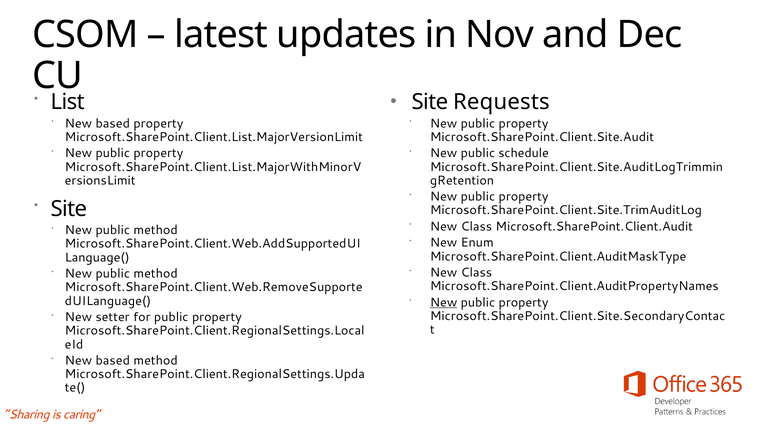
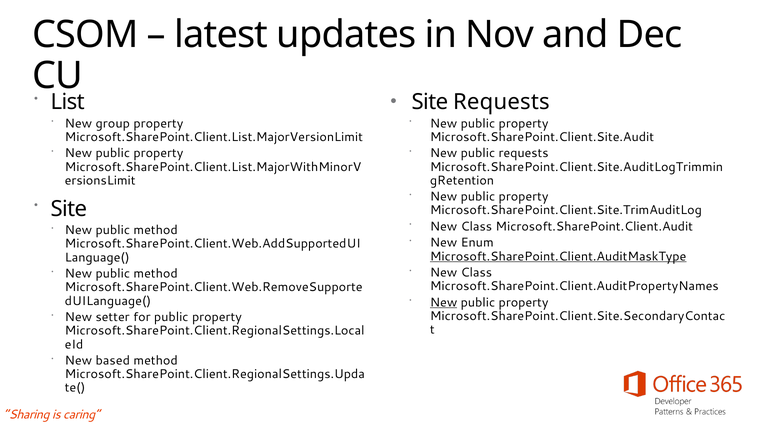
based: based -> group (113, 123)
public schedule: schedule -> requests (524, 153)
Microsoft.SharePoint.Client.AuditMaskType underline: none -> present (558, 256)
